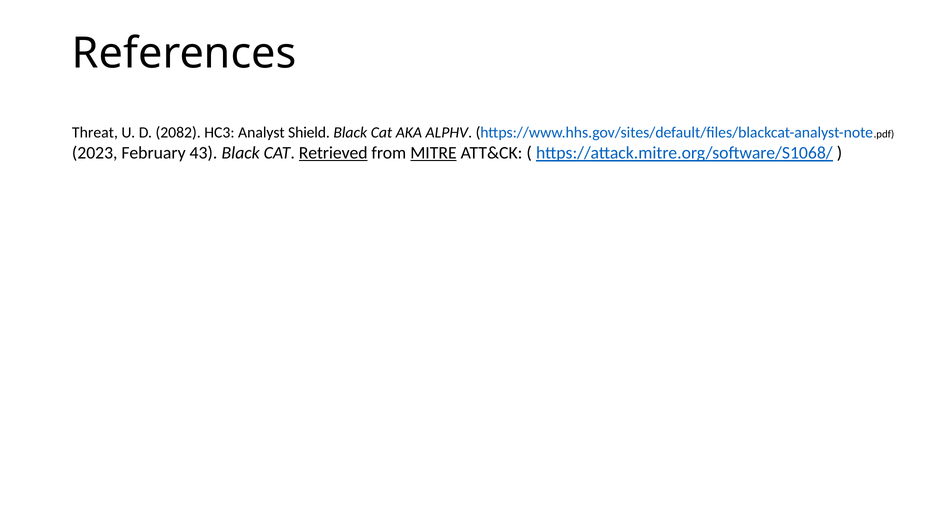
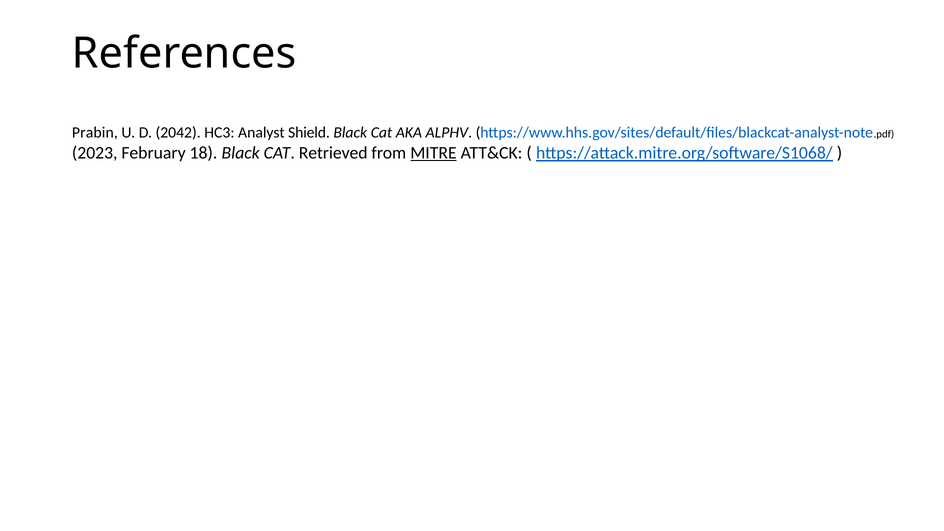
Threat: Threat -> Prabin (95, 132)
2082: 2082 -> 2042 (178, 132)
43: 43 -> 18 (203, 153)
Retrieved underline: present -> none (333, 153)
